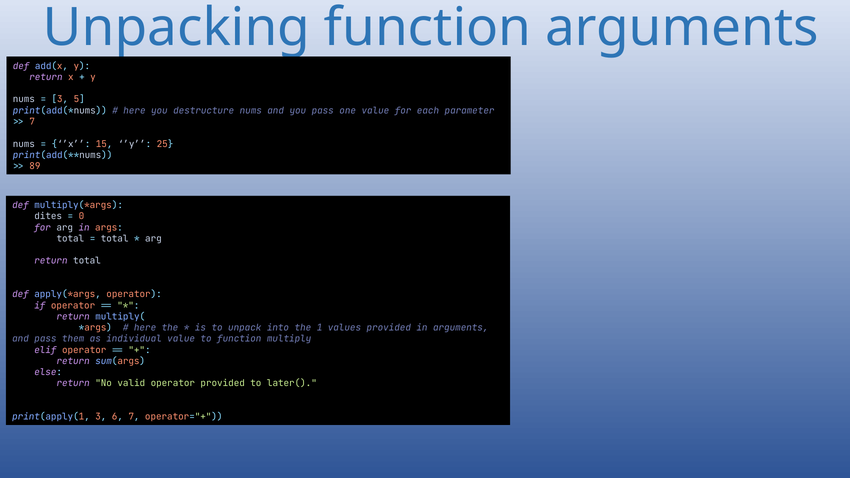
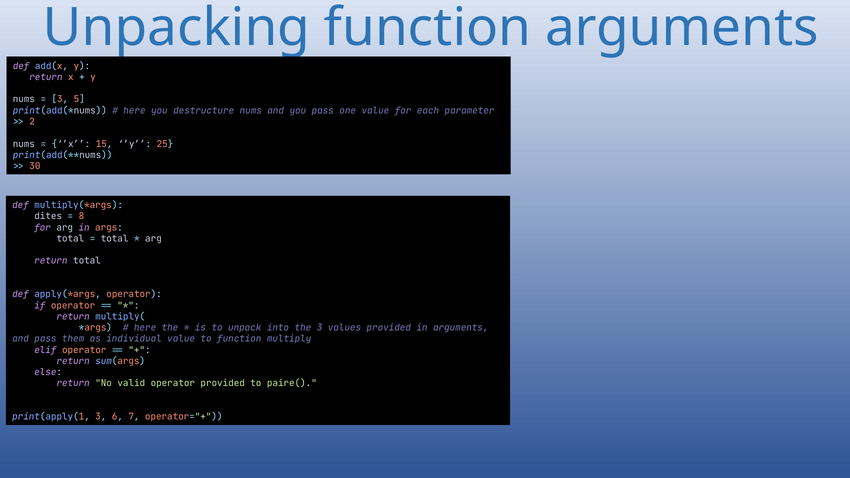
7: 7 -> 2 (32, 122)
89: 89 -> 30 (35, 166)
0: 0 -> 8 (81, 216)
the 1: 1 -> 3 (320, 328)
later(: later( -> paire( (292, 384)
